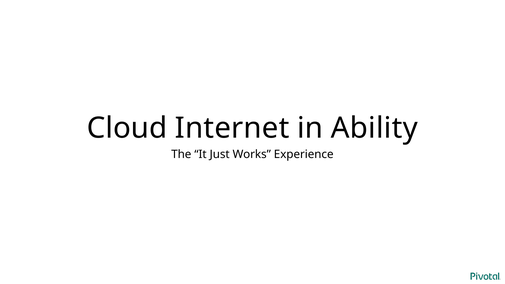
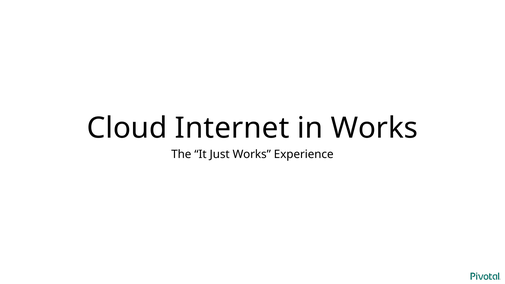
in Ability: Ability -> Works (374, 128)
